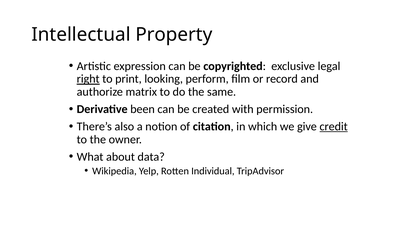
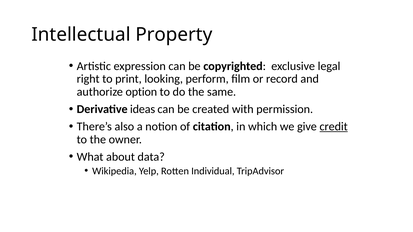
right underline: present -> none (88, 79)
matrix: matrix -> option (141, 92)
been: been -> ideas (143, 109)
